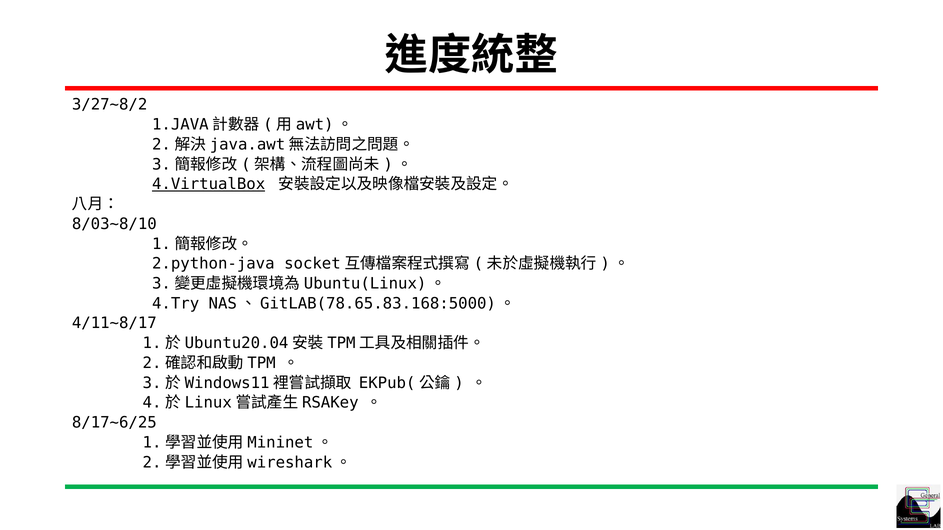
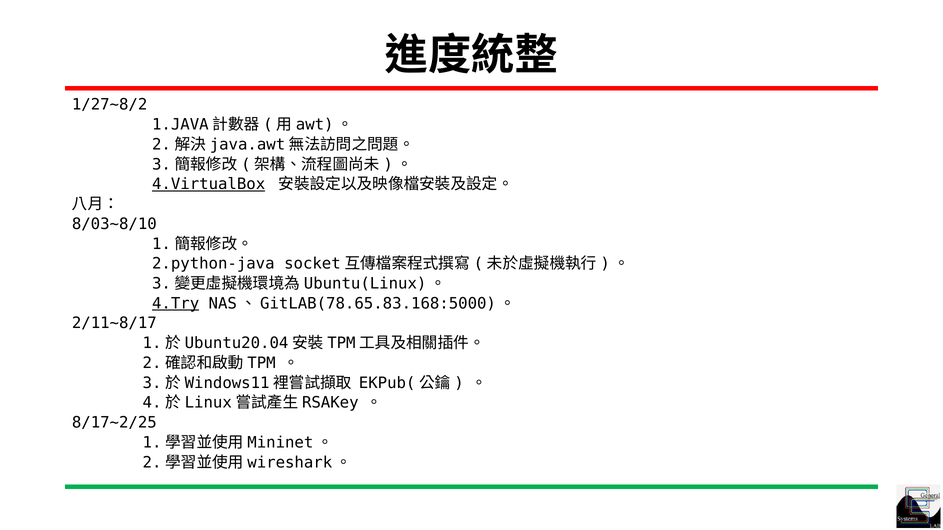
3/27~8/2: 3/27~8/2 -> 1/27~8/2 (110, 105)
4.Try underline: none -> present (176, 304)
4/11~8/17: 4/11~8/17 -> 2/11~8/17 (114, 324)
8/17~6/25: 8/17~6/25 -> 8/17~2/25 (114, 423)
